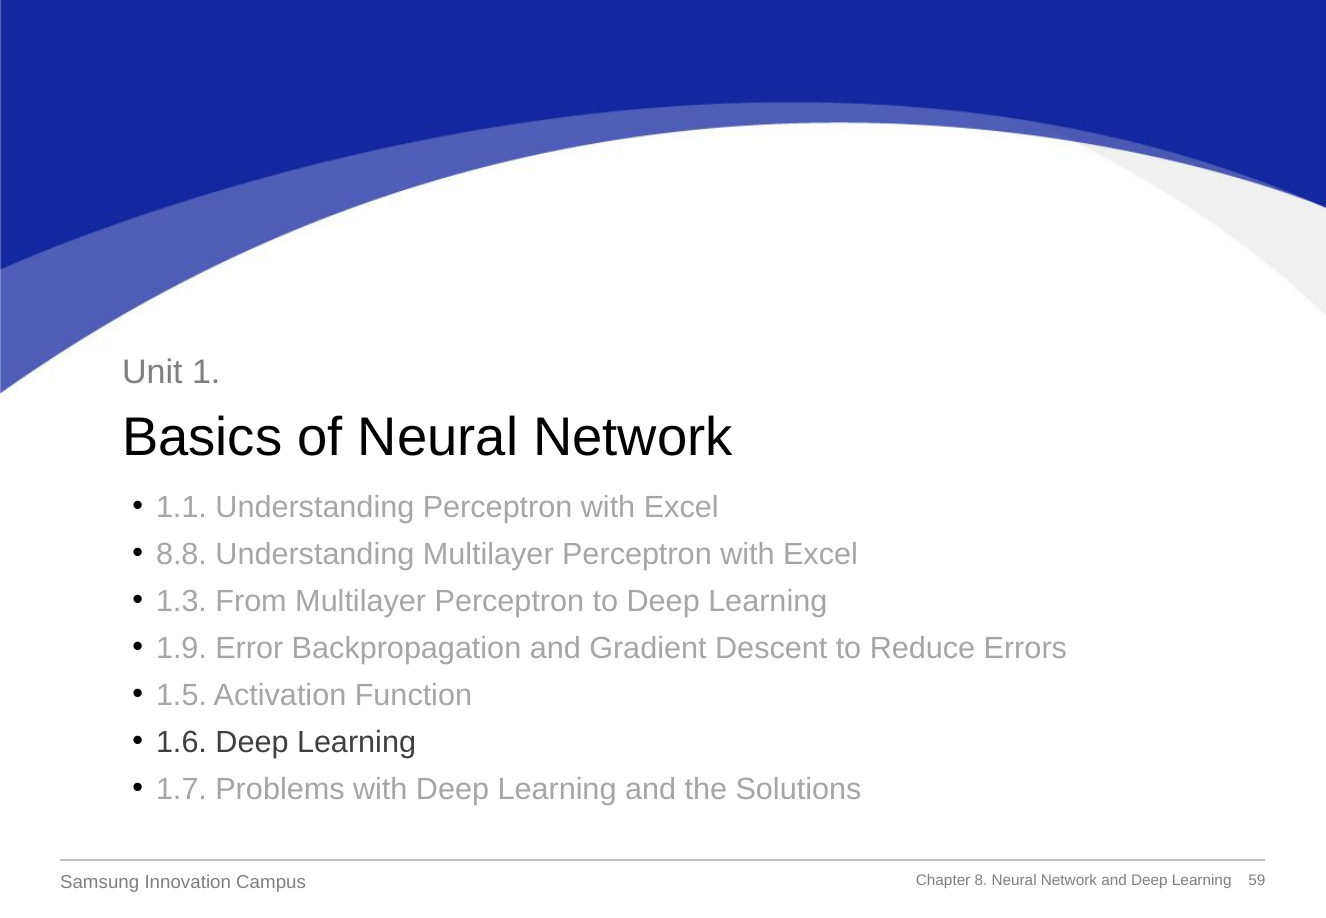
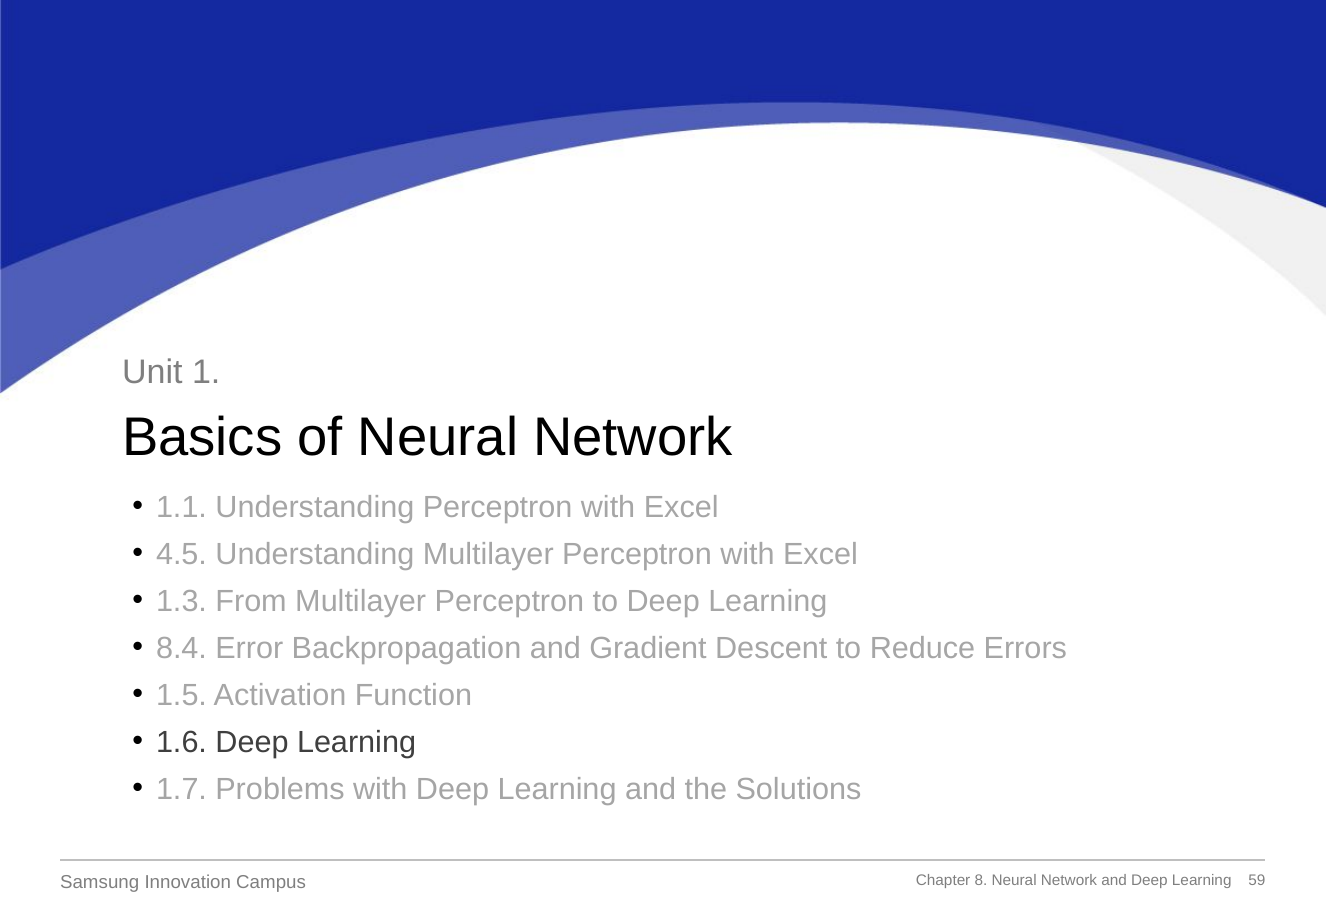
8.8: 8.8 -> 4.5 (181, 554)
1.9: 1.9 -> 8.4 (181, 648)
